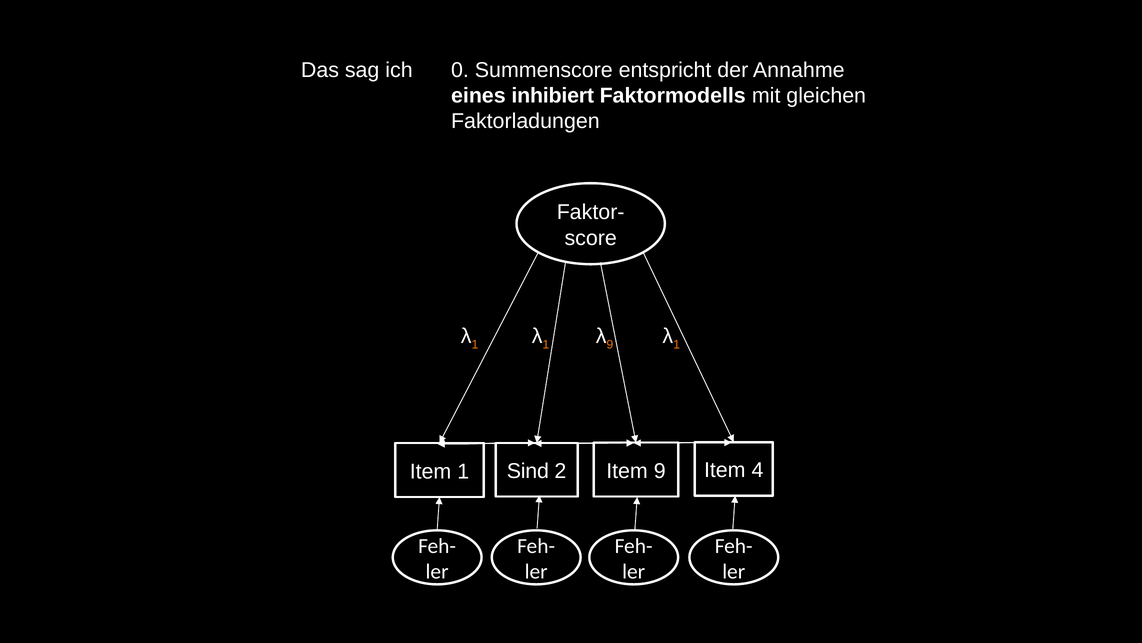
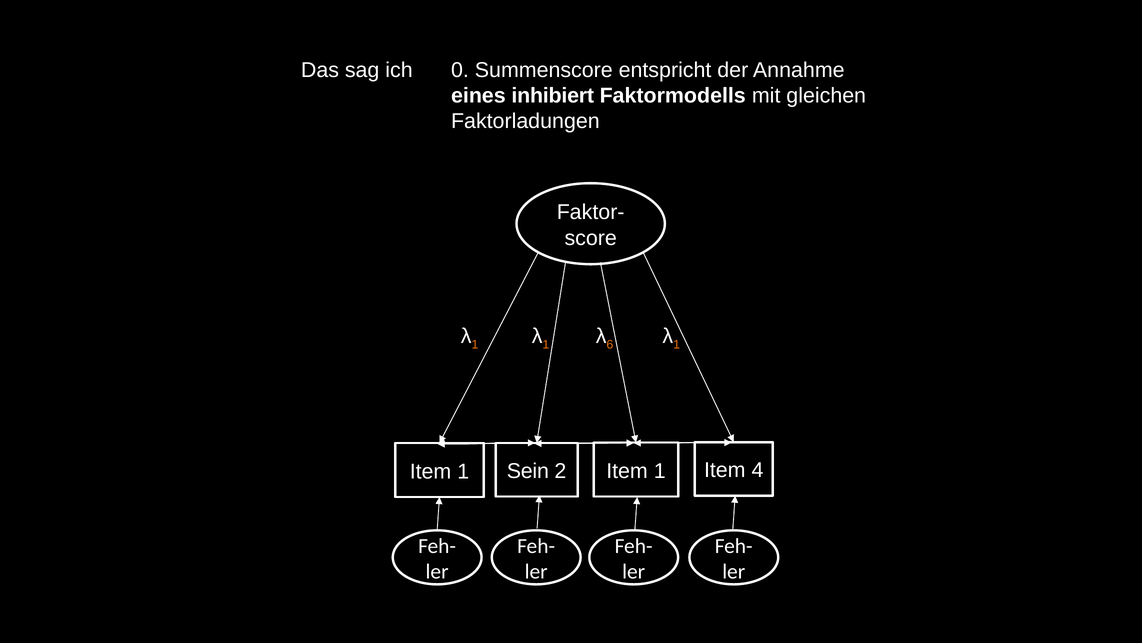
9: 9 -> 6 (610, 344)
Sind: Sind -> Sein (528, 471)
2 Item 9: 9 -> 1 (660, 471)
